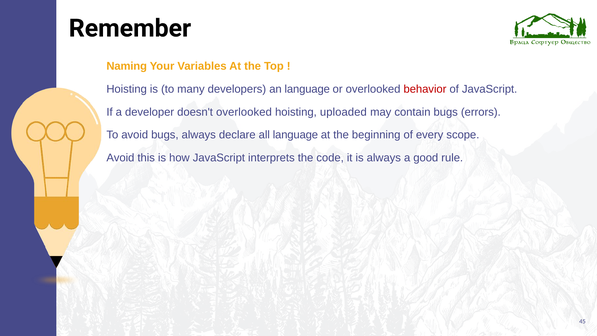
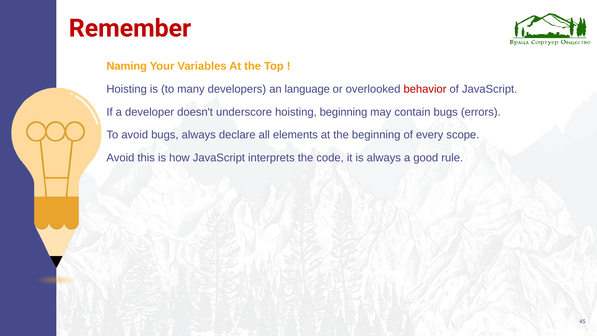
Remember colour: black -> red (130, 28)
doesn't overlooked: overlooked -> underscore (244, 112)
hoisting uploaded: uploaded -> beginning (344, 112)
all language: language -> elements (295, 135)
